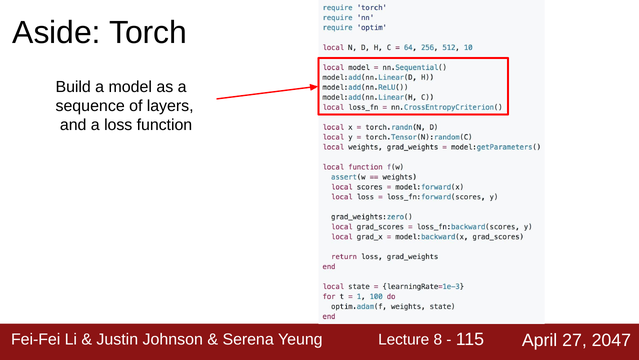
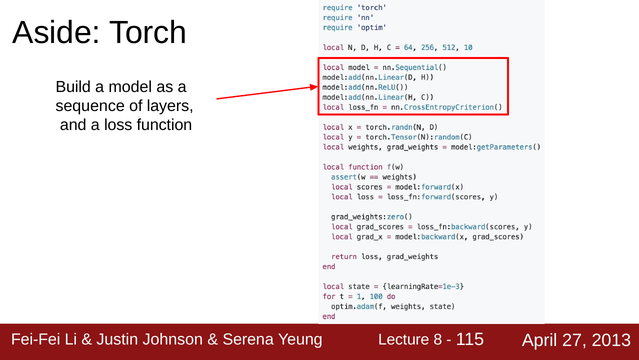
2047: 2047 -> 2013 (611, 340)
